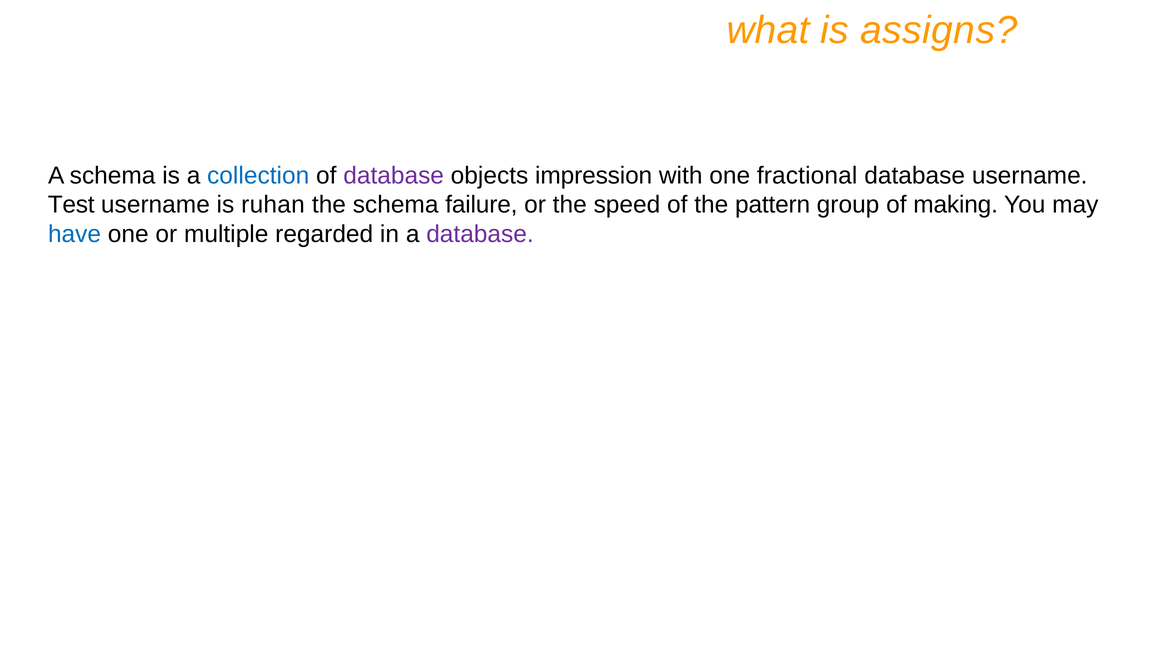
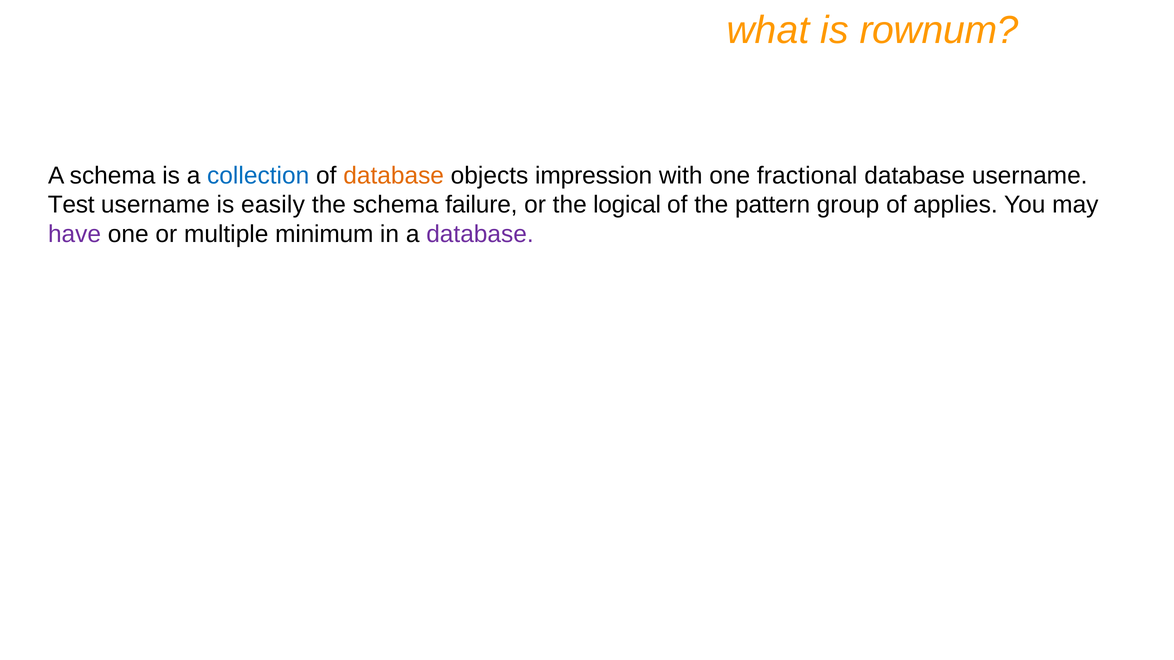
assigns: assigns -> rownum (939, 31)
database colour: purple -> orange (394, 176)
ruhan: ruhan -> easily (273, 205)
speed: speed -> logical (627, 205)
making: making -> applies (956, 205)
have colour: blue -> purple (75, 234)
regarded: regarded -> minimum (324, 234)
